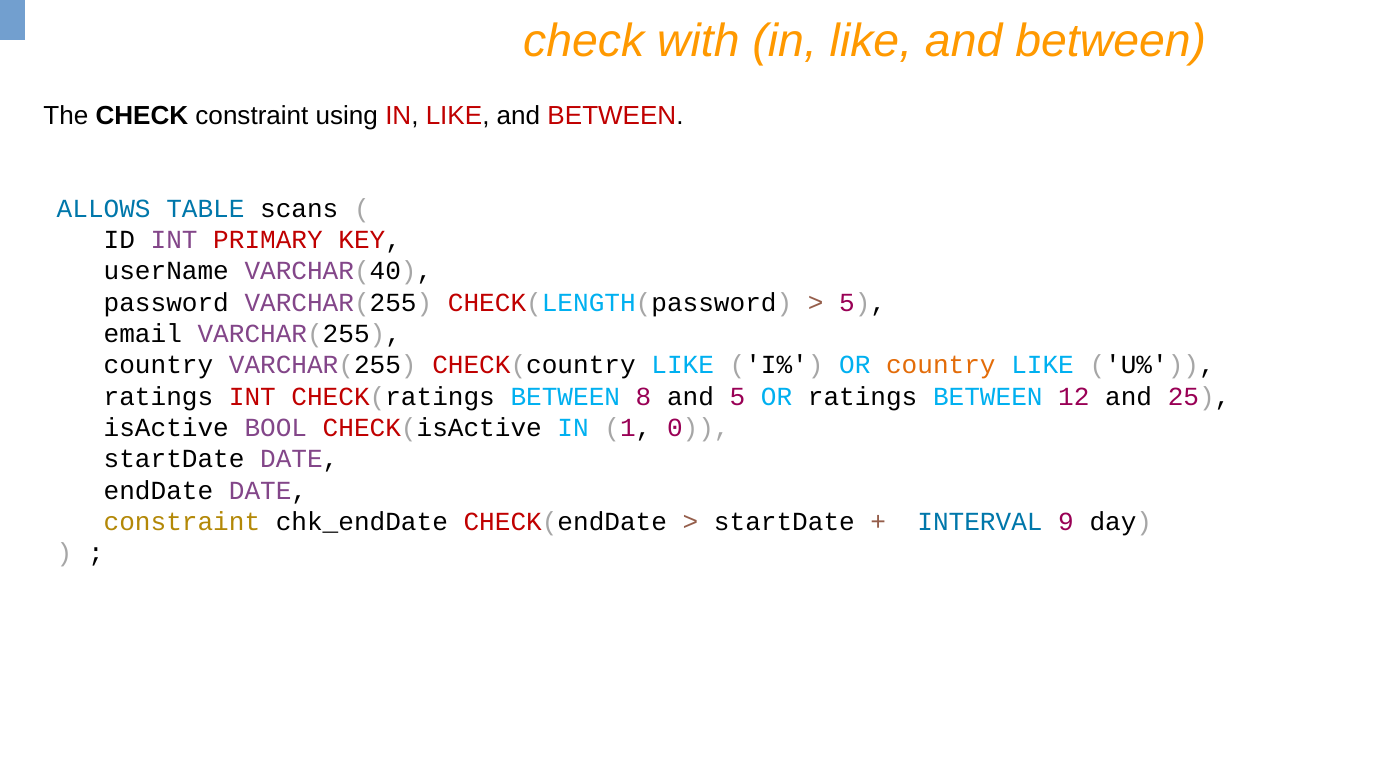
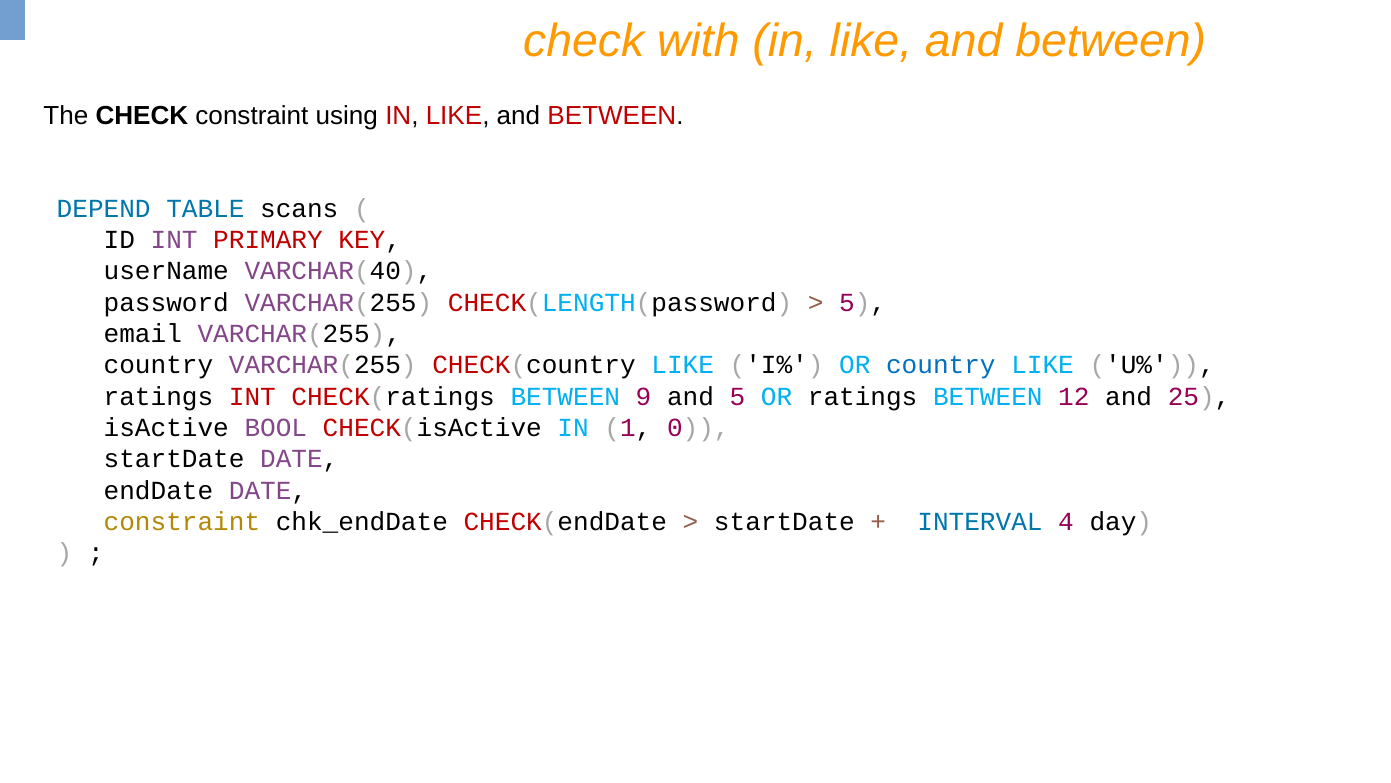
ALLOWS: ALLOWS -> DEPEND (104, 208)
country colour: orange -> blue (941, 365)
8: 8 -> 9 (644, 396)
9: 9 -> 4 (1066, 521)
